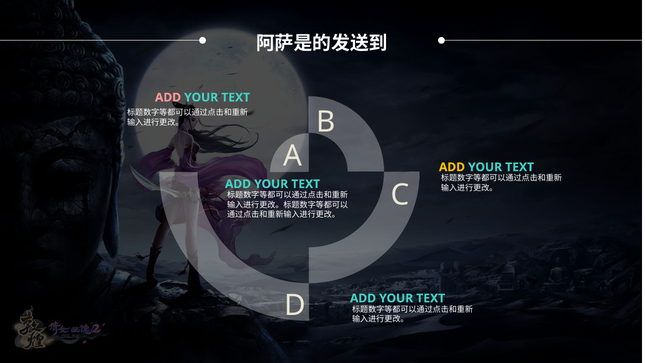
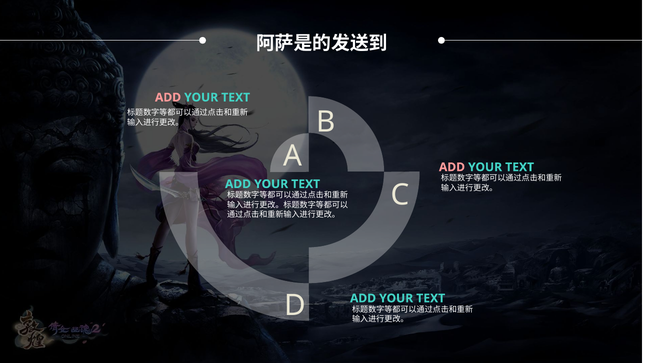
ADD colour: yellow -> pink (452, 167)
